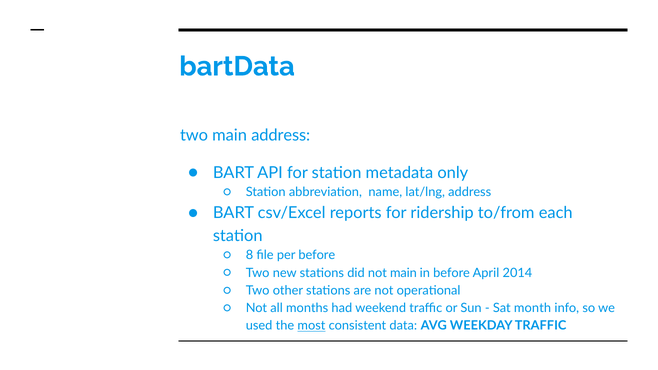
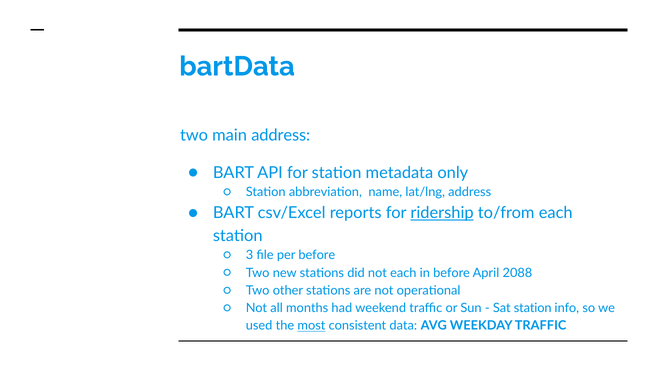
ridership underline: none -> present (442, 213)
8: 8 -> 3 (250, 255)
not main: main -> each (403, 273)
2014: 2014 -> 2088 (517, 273)
Sat month: month -> station (533, 308)
